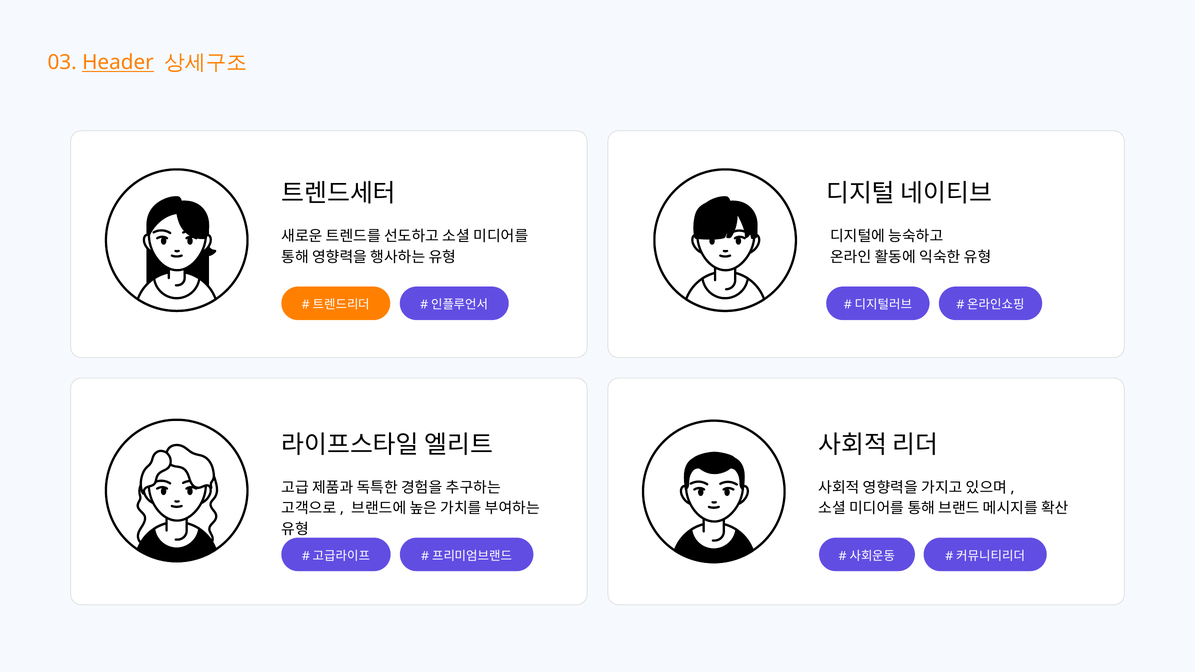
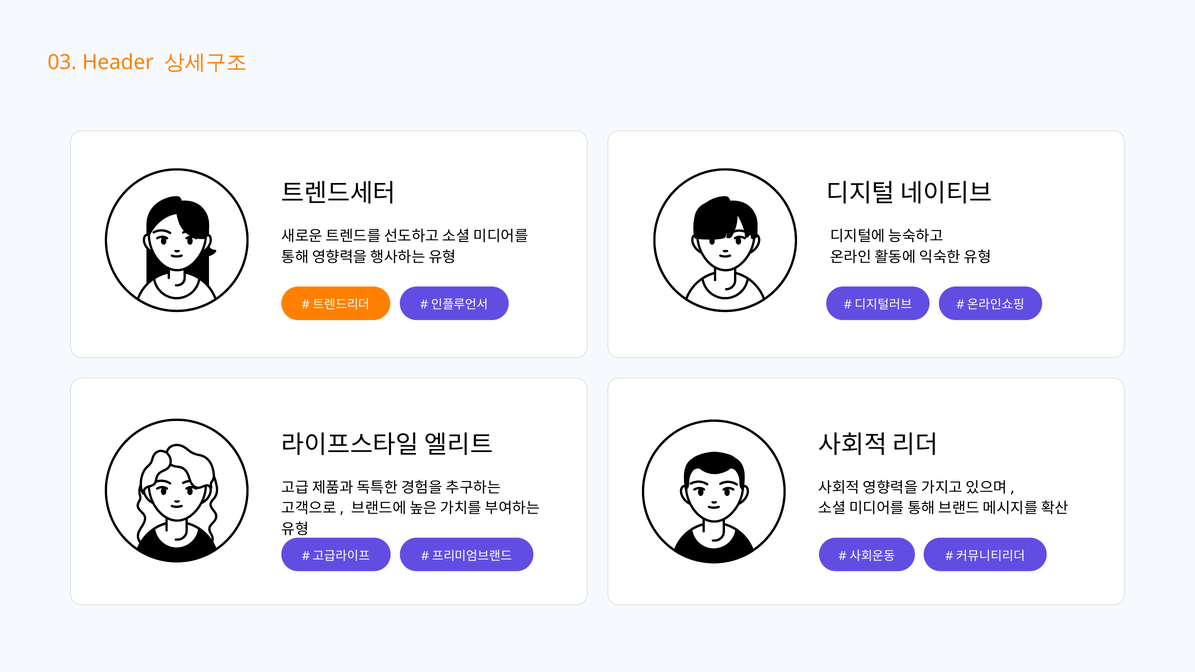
Header underline: present -> none (118, 63)
